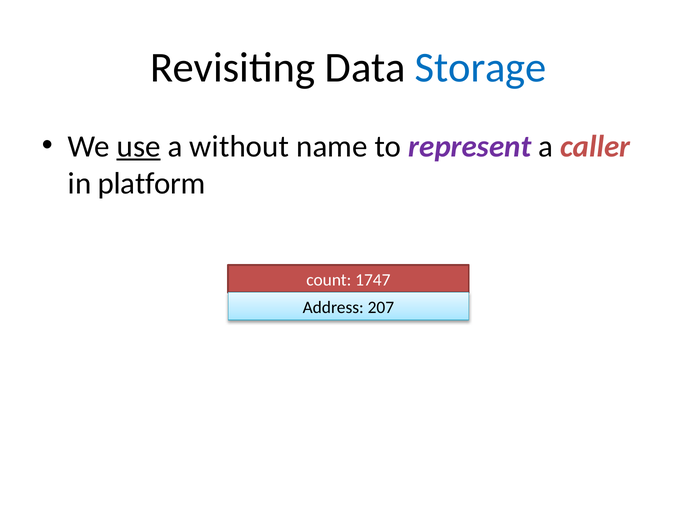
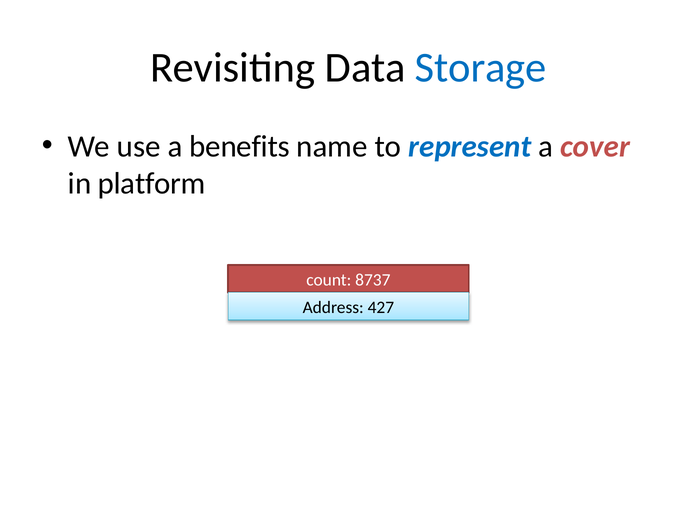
use underline: present -> none (139, 146)
without: without -> benefits (240, 146)
represent colour: purple -> blue (470, 146)
caller: caller -> cover (595, 146)
1747: 1747 -> 8737 (373, 280)
207: 207 -> 427 (381, 307)
